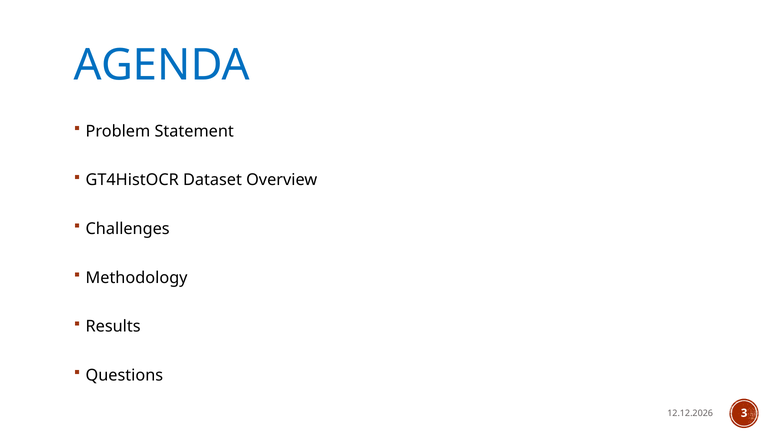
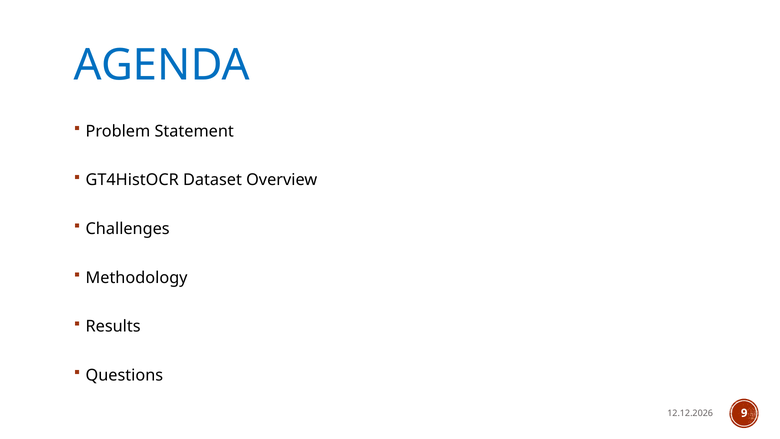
3: 3 -> 9 (744, 413)
